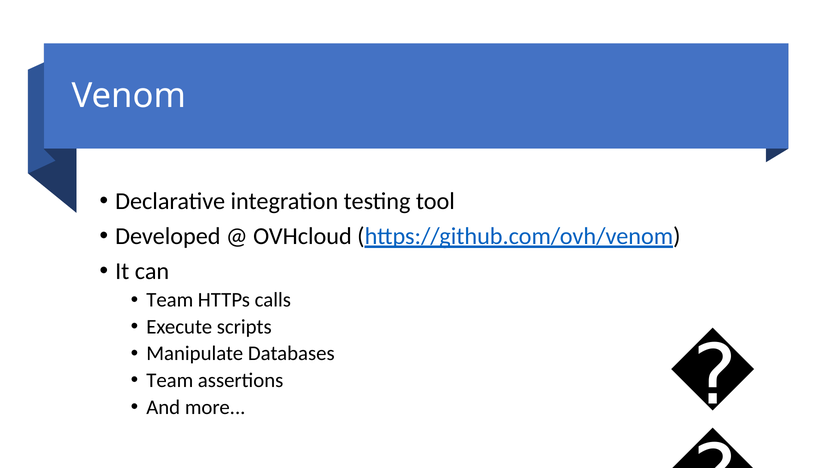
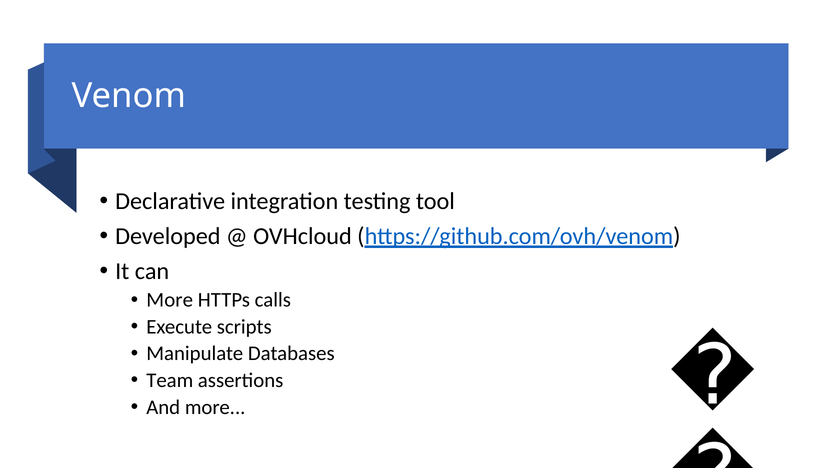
Team: Team -> More (170, 300)
